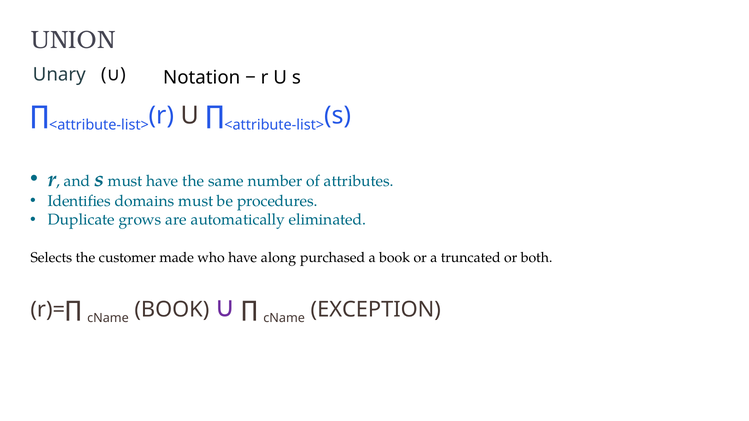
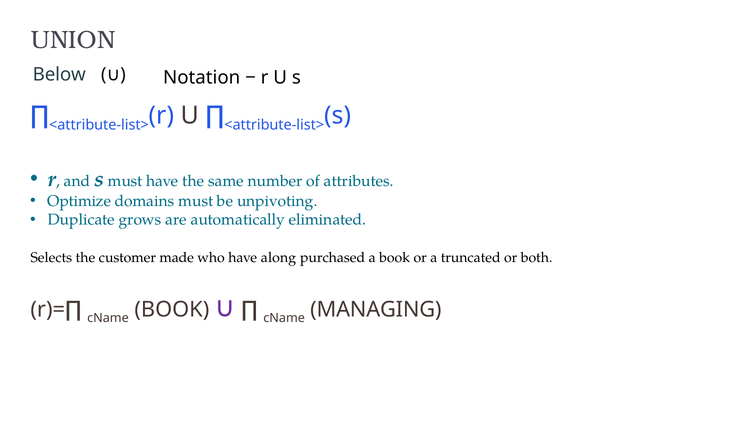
Unary: Unary -> Below (59, 75)
Identifies: Identifies -> Optimize (79, 201)
procedures: procedures -> unpivoting (277, 201)
EXCEPTION: EXCEPTION -> MANAGING (376, 310)
